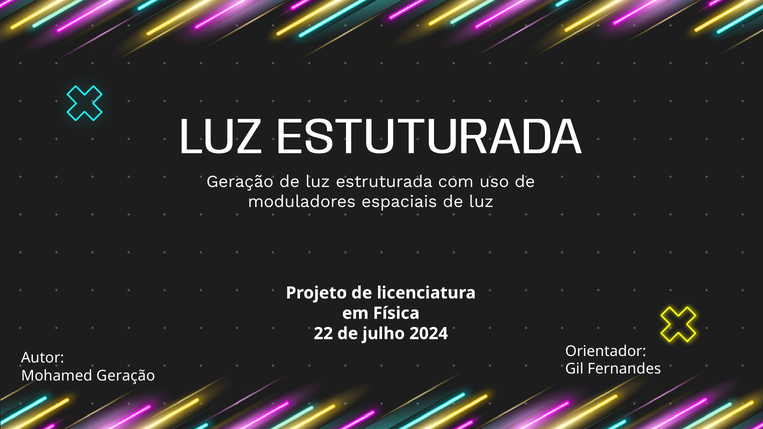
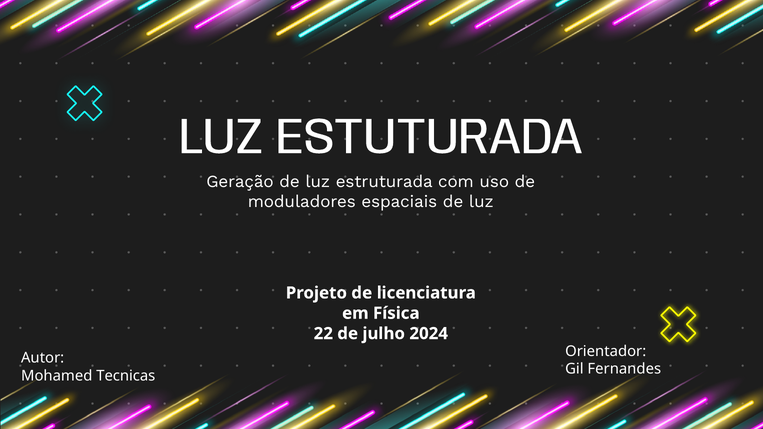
Mohamed Geração: Geração -> Tecnicas (126, 376)
